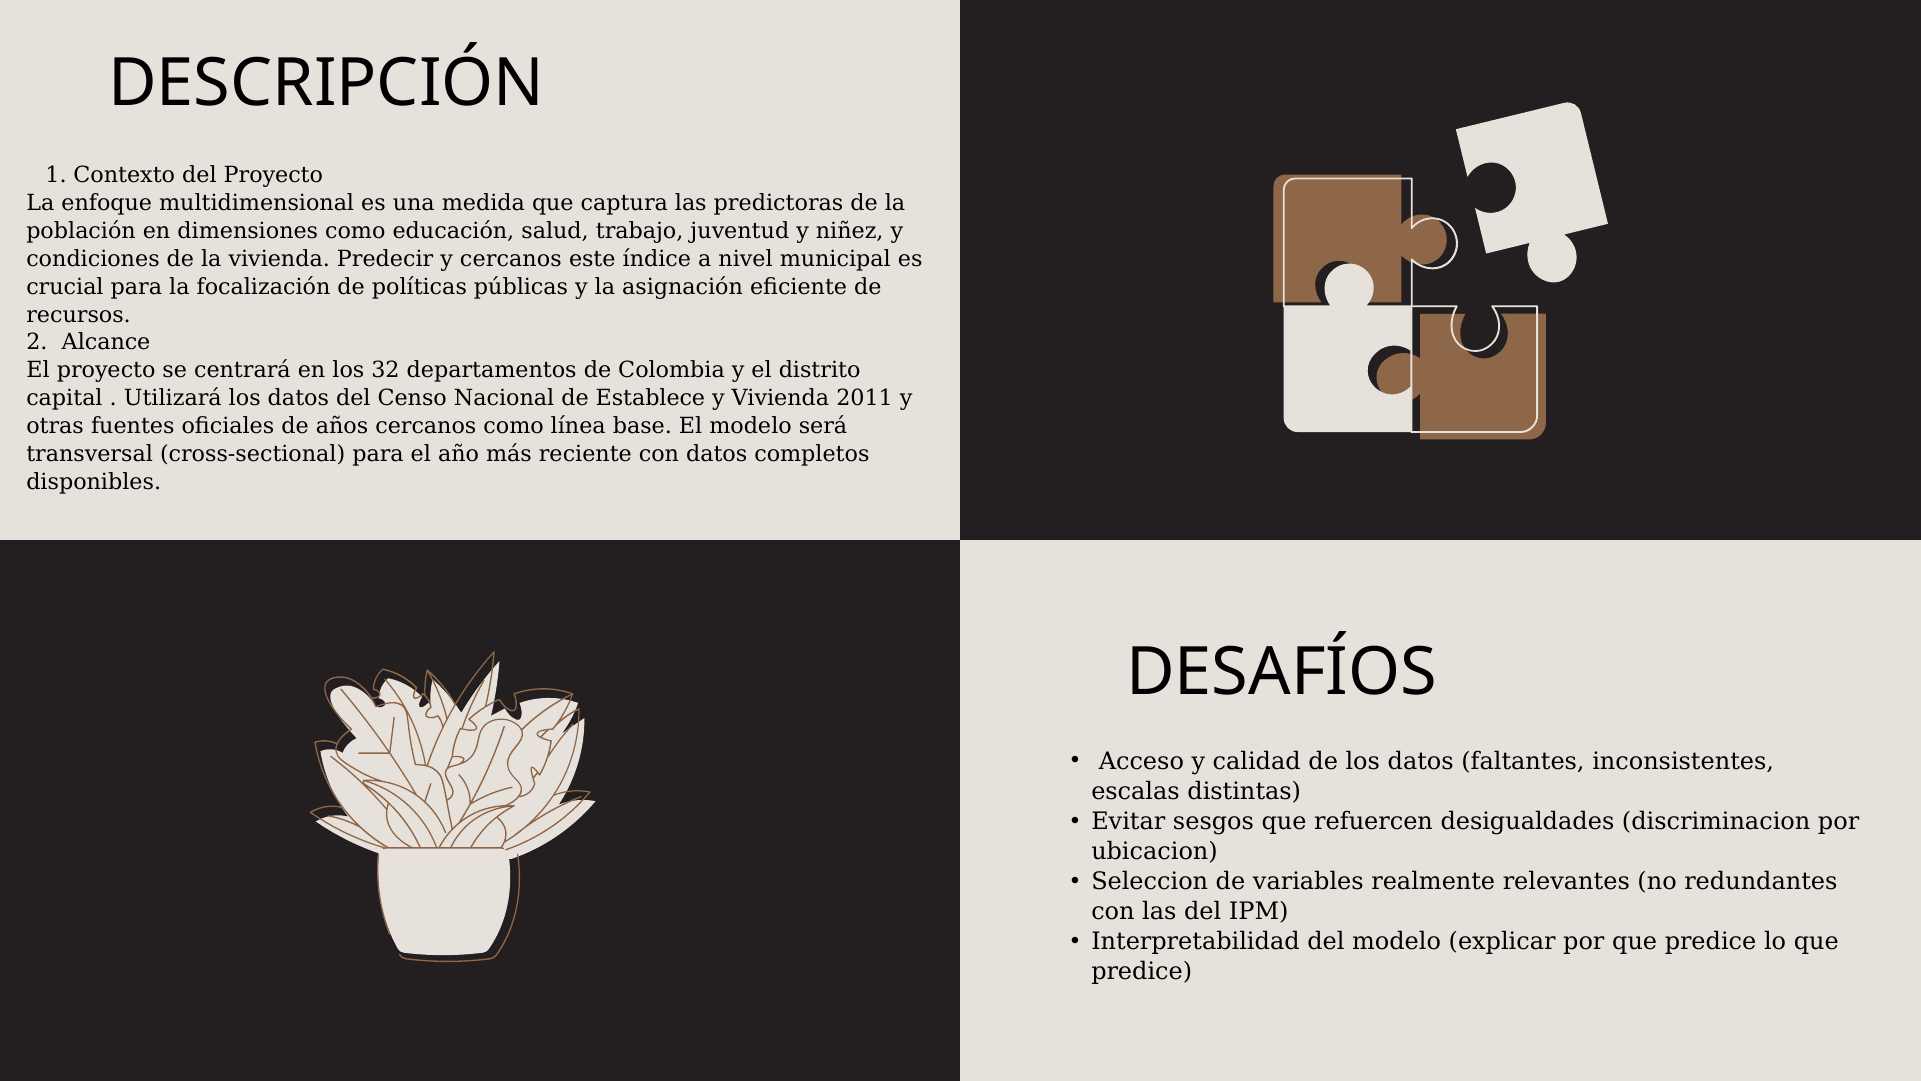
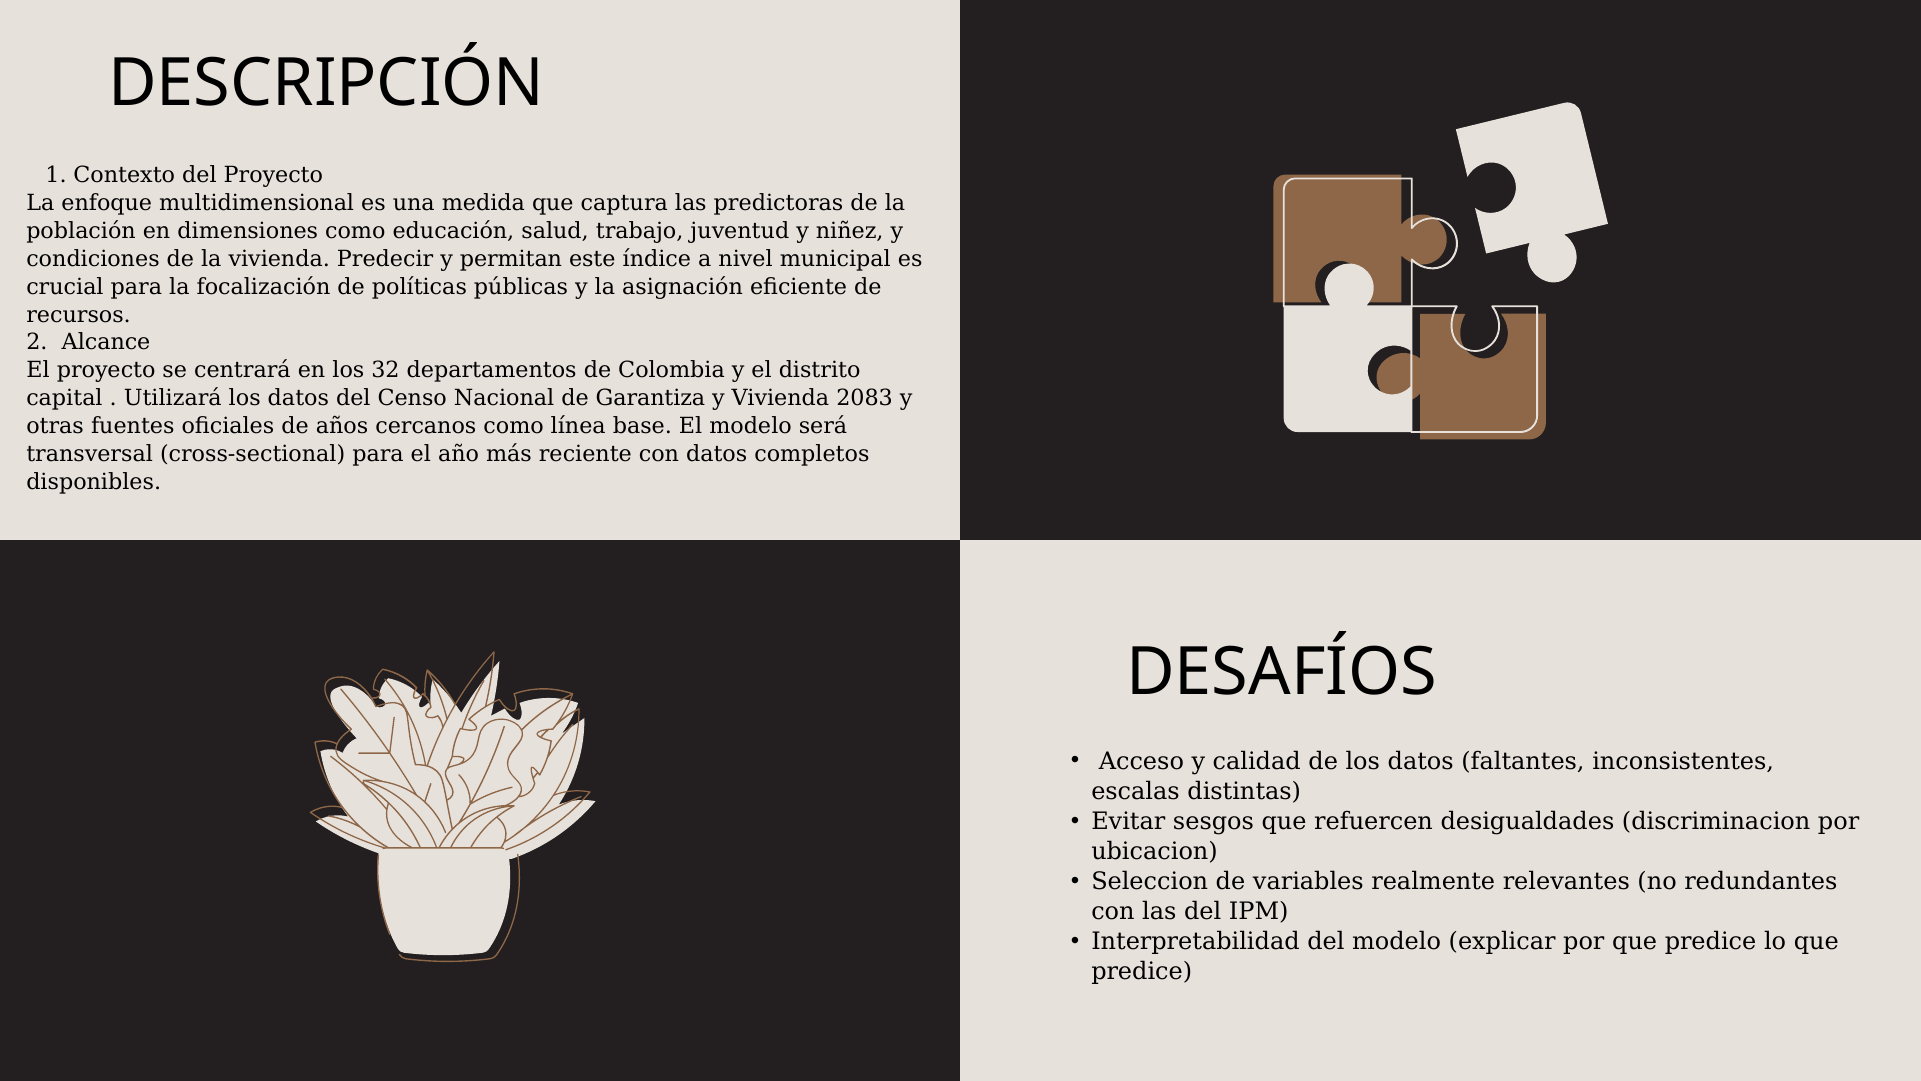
y cercanos: cercanos -> permitan (511, 259)
Establece: Establece -> Garantiza (650, 398)
2011: 2011 -> 2083 (865, 398)
